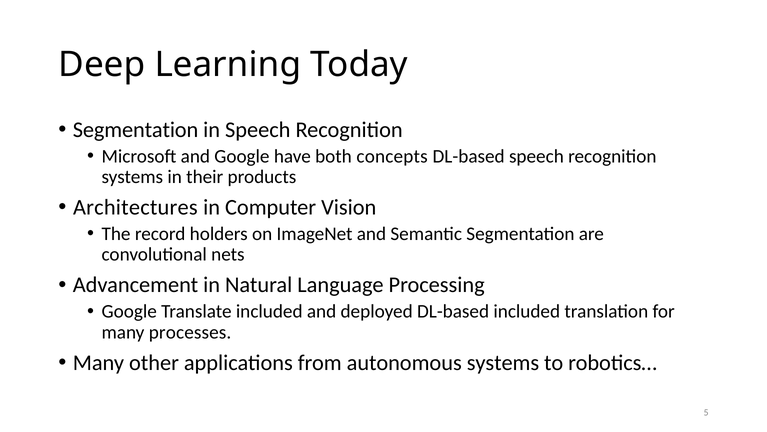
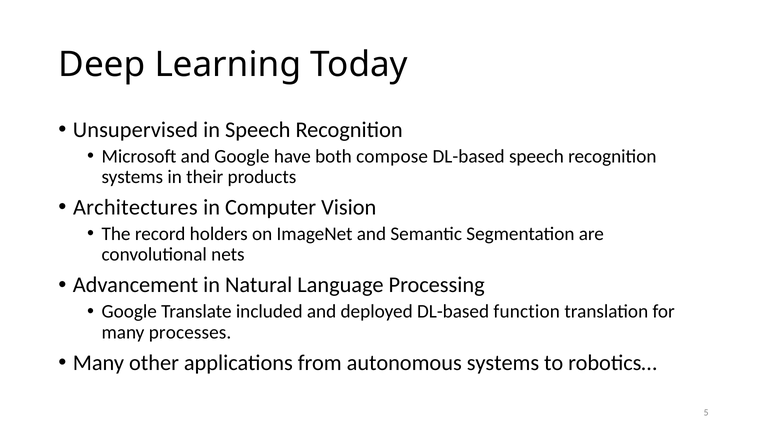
Segmentation: Segmentation -> Unsupervised (135, 130)
concepts: concepts -> compose (392, 156)
DL-based included: included -> function (527, 311)
